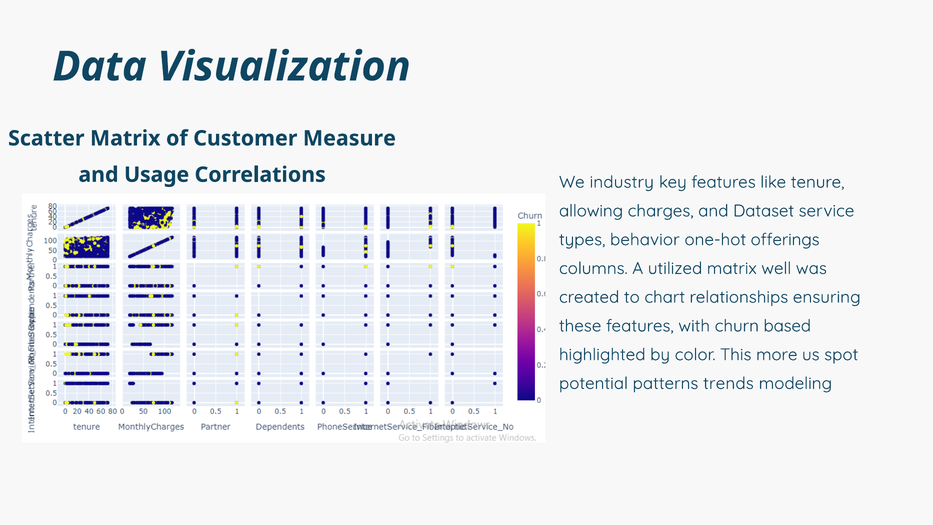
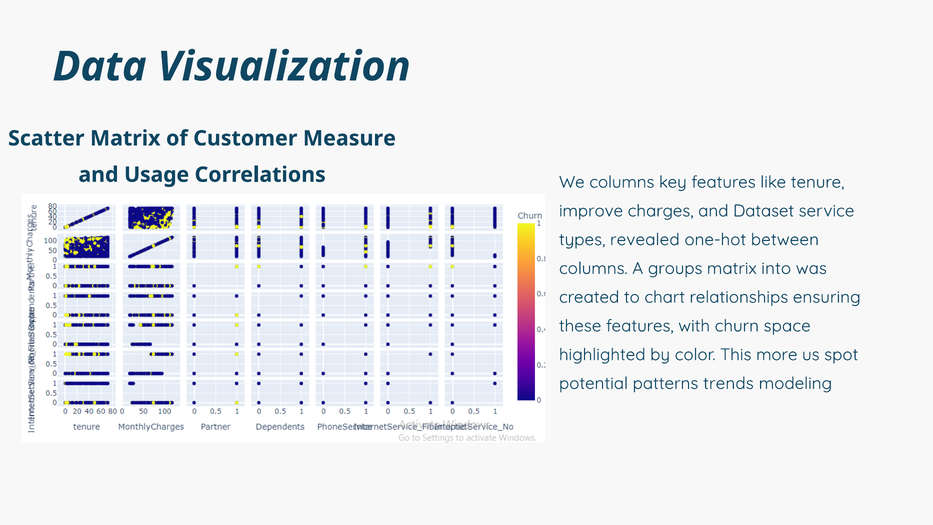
We industry: industry -> columns (622, 182)
allowing: allowing -> improve (591, 211)
behavior: behavior -> revealed (645, 240)
offerings: offerings -> between (785, 240)
utilized: utilized -> groups (675, 268)
well: well -> into (776, 268)
based: based -> space (787, 326)
